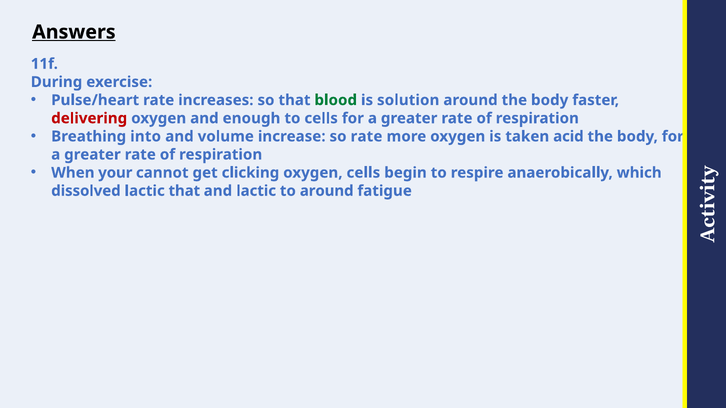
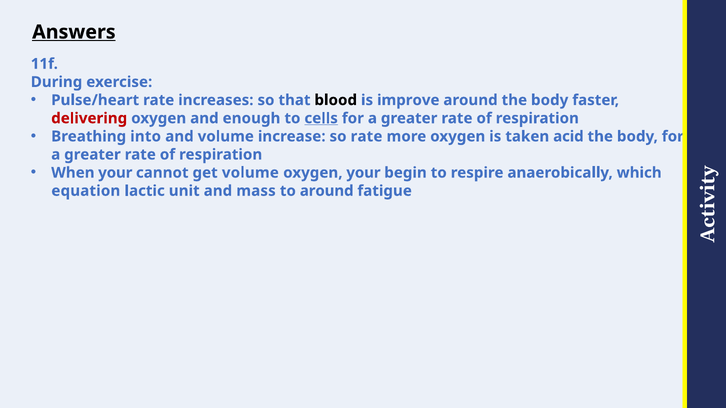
blood colour: green -> black (336, 100)
solution: solution -> improve (408, 100)
cells underline: none -> present (321, 118)
get clicking: clicking -> volume (250, 173)
oxygen cells: cells -> your (363, 173)
dissolved: dissolved -> equation (86, 191)
lactic that: that -> unit (184, 191)
and lactic: lactic -> mass (256, 191)
